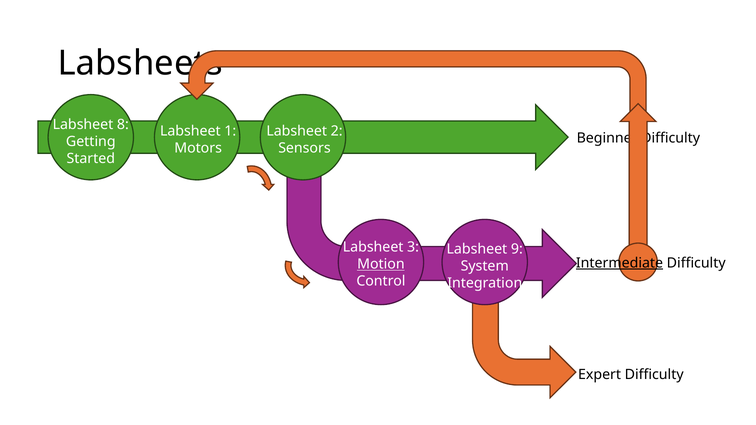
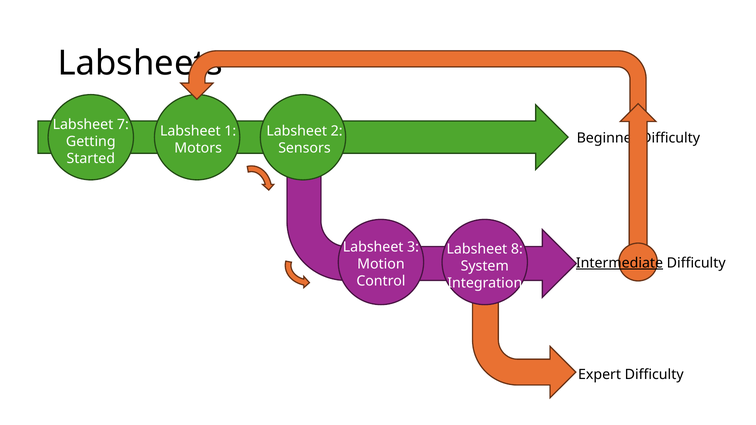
8: 8 -> 7 (123, 125)
9: 9 -> 8 (517, 249)
Motion underline: present -> none (381, 264)
